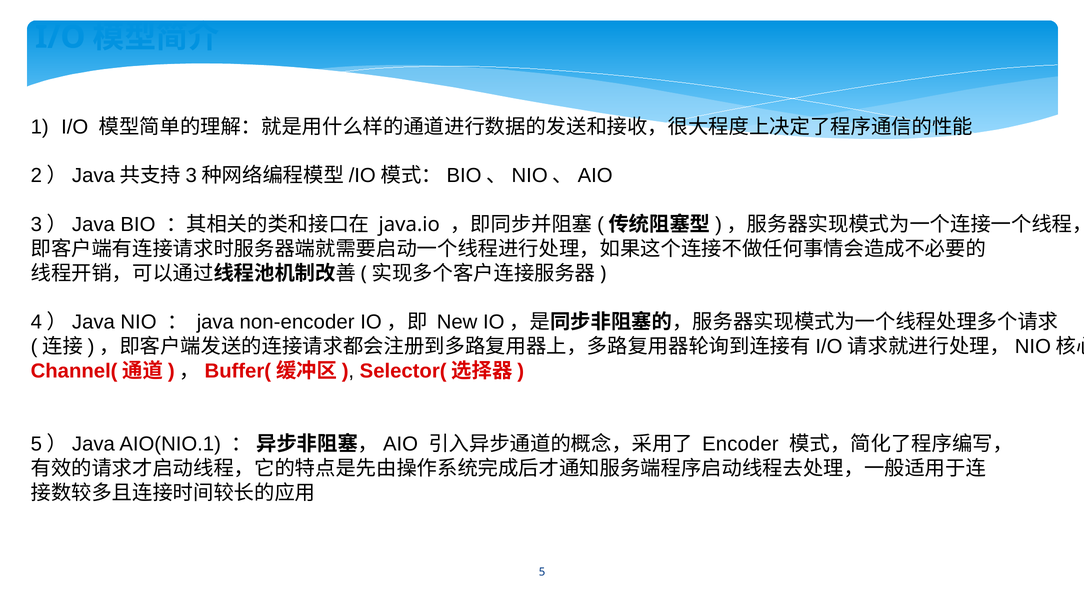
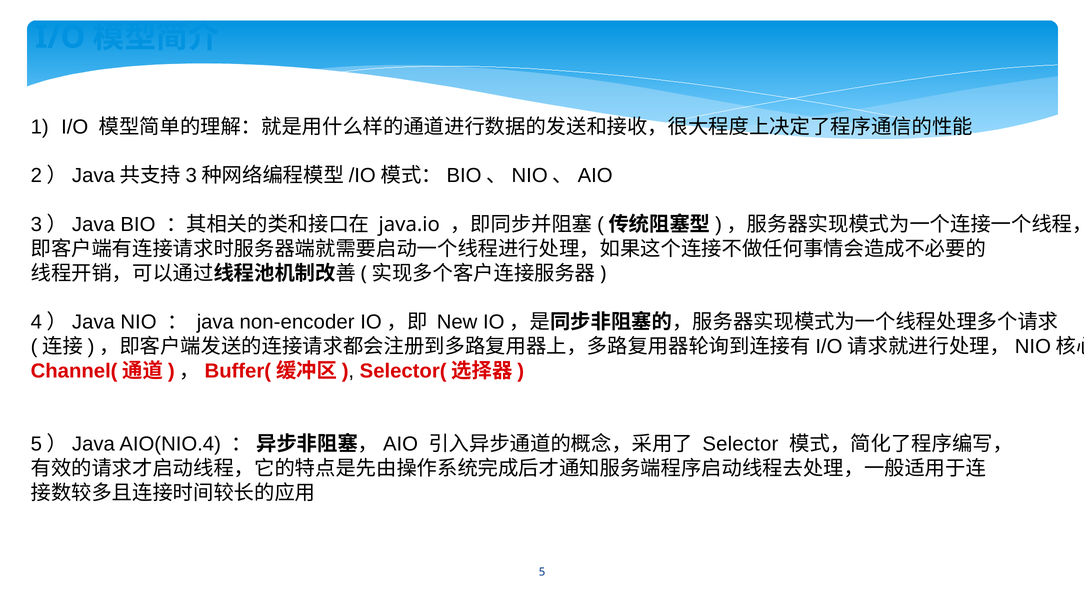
AIO(NIO.1: AIO(NIO.1 -> AIO(NIO.4 (170, 444)
Encoder: Encoder -> Selector (740, 444)
